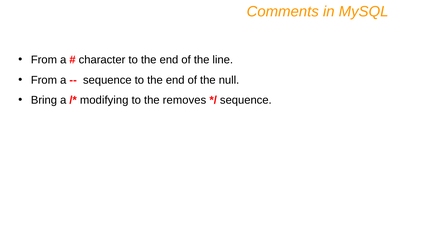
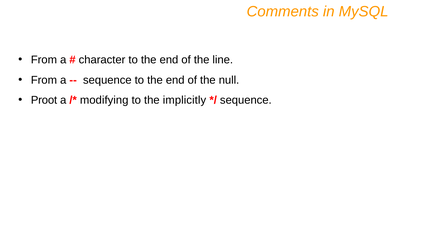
Bring: Bring -> Proot (44, 100)
removes: removes -> implicitly (184, 100)
